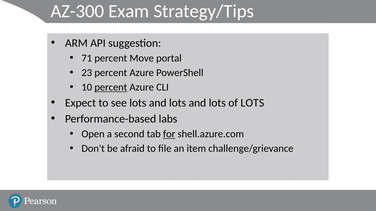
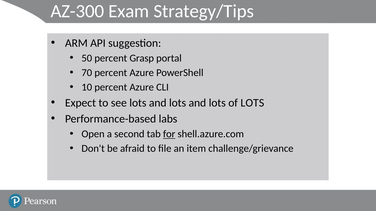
71: 71 -> 50 (87, 58)
Move: Move -> Grasp (142, 58)
23: 23 -> 70 (87, 73)
percent underline: present -> none (111, 88)
